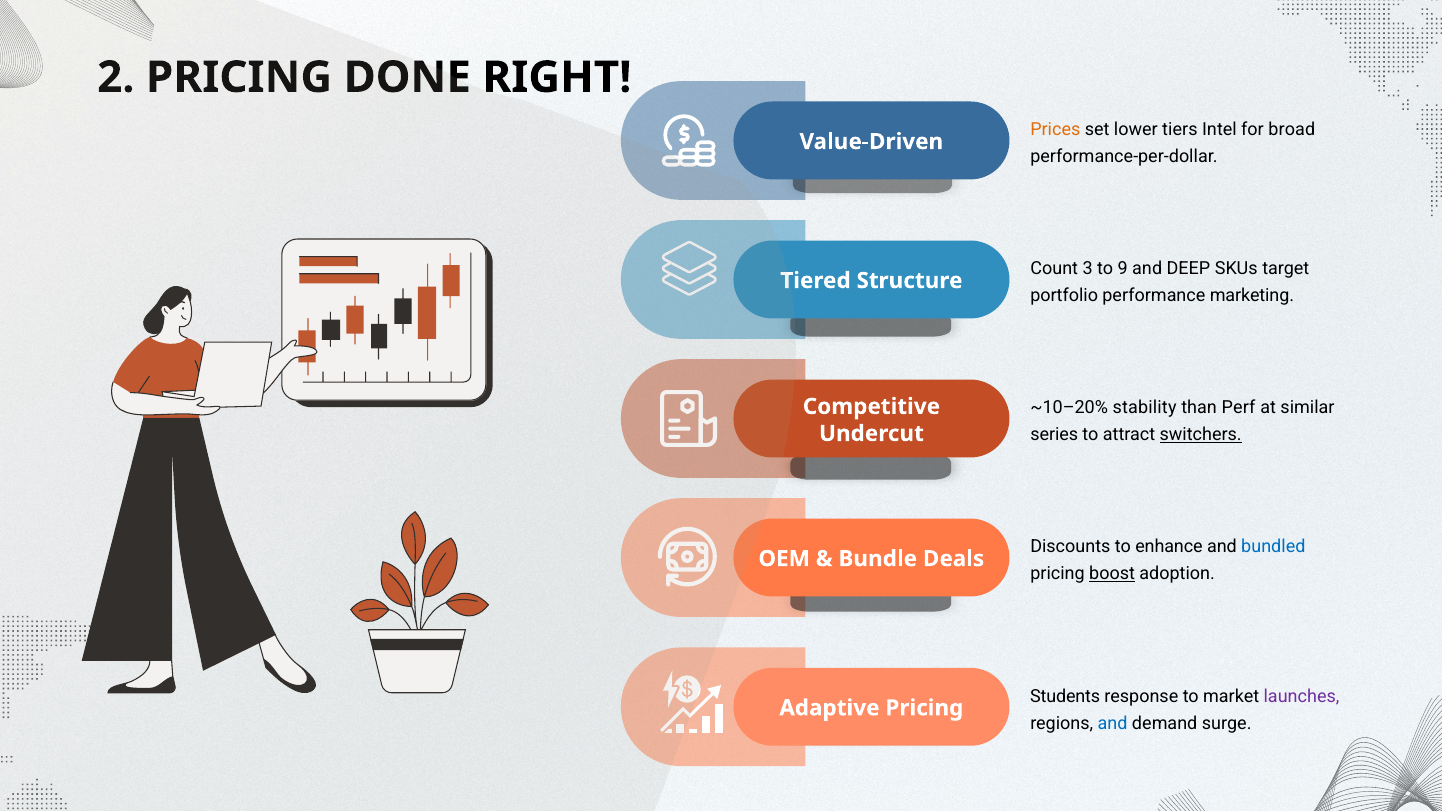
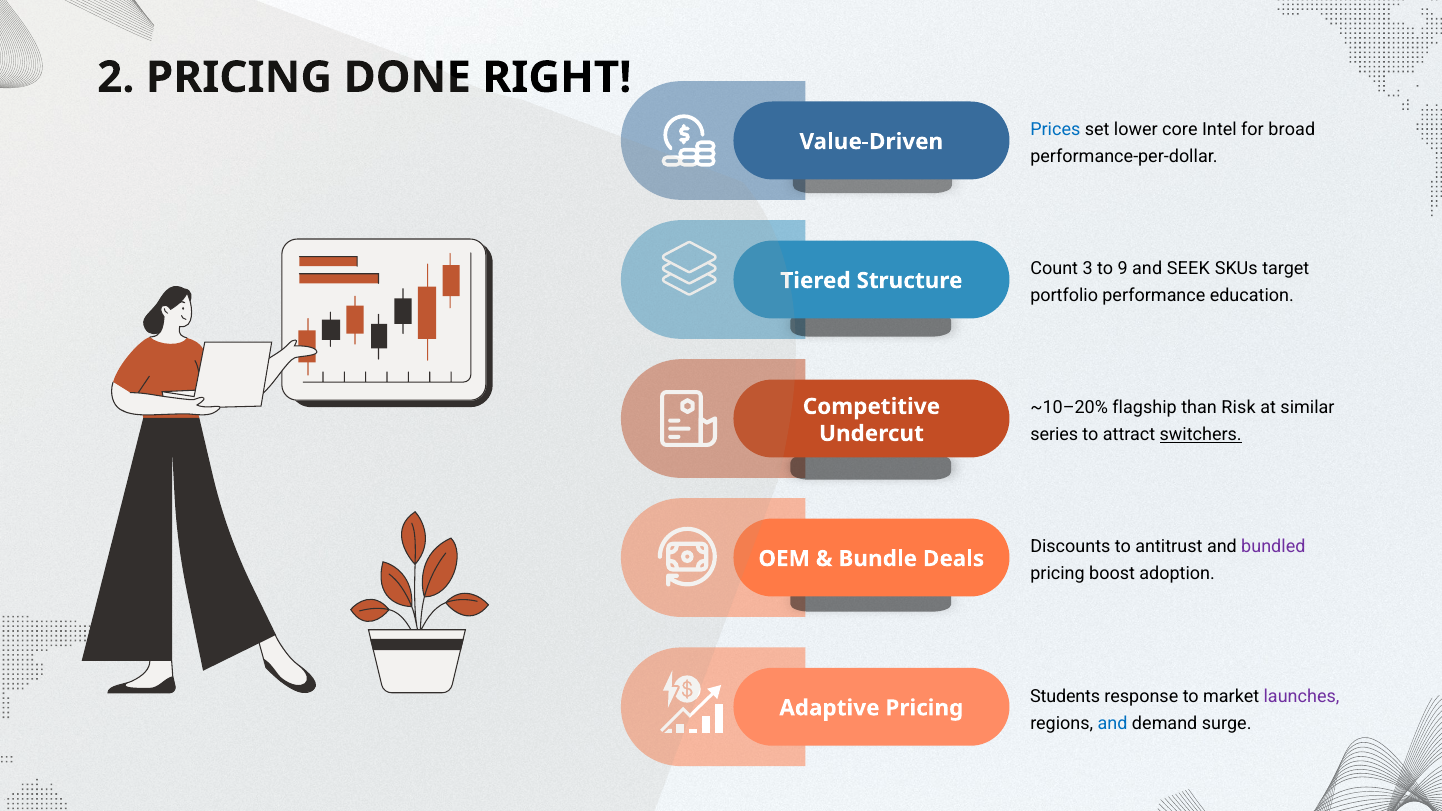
Prices colour: orange -> blue (1055, 130)
tiers: tiers -> core (1180, 130)
DEEP: DEEP -> SEEK (1188, 269)
marketing: marketing -> education (1252, 296)
stability: stability -> flagship (1145, 408)
Perf: Perf -> Risk (1239, 408)
enhance: enhance -> antitrust (1169, 547)
bundled colour: blue -> purple (1273, 547)
boost underline: present -> none (1112, 574)
